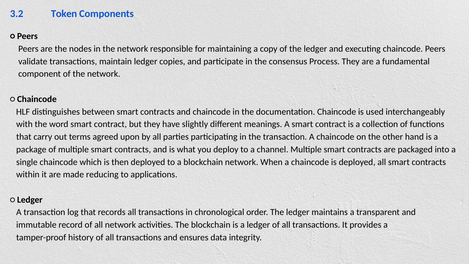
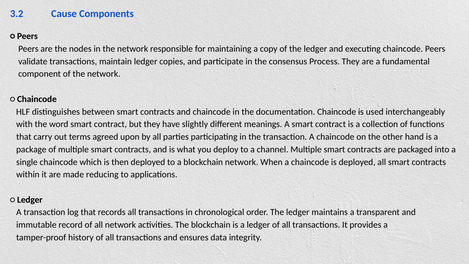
Token: Token -> Cause (64, 14)
